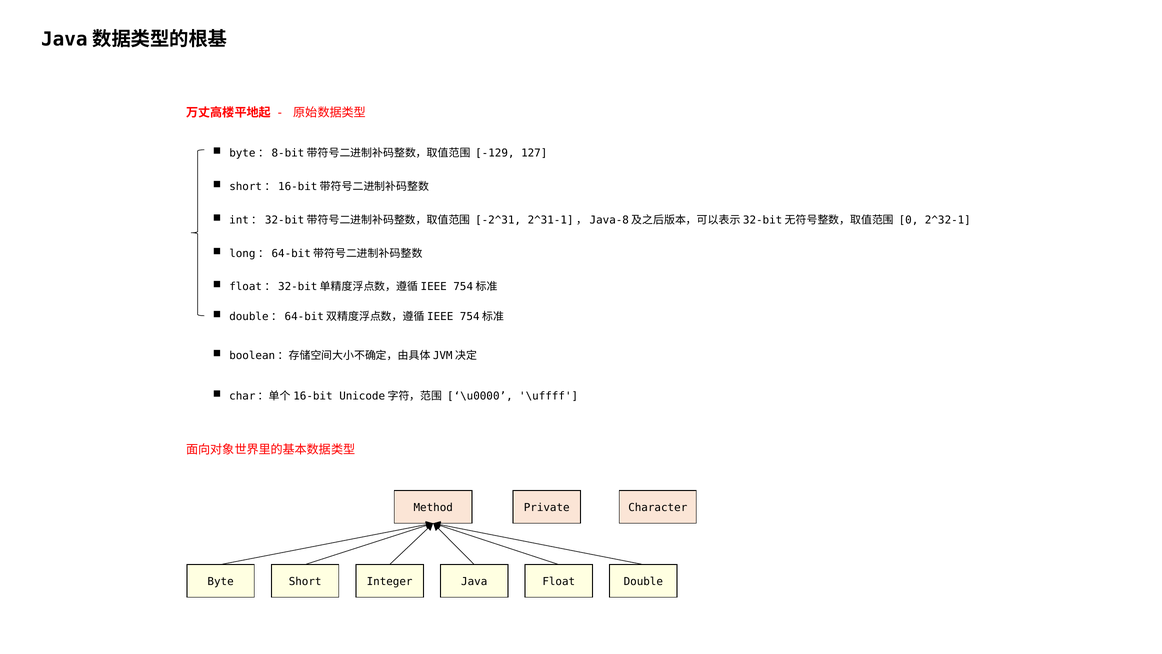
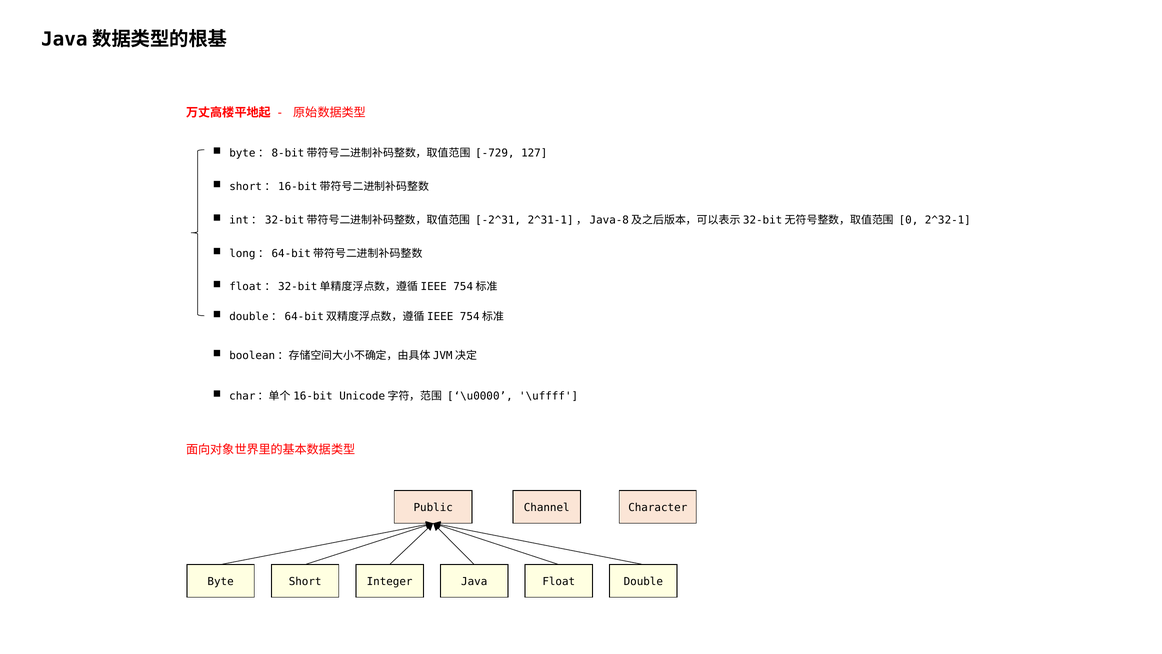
-129: -129 -> -729 (495, 153)
Method: Method -> Public (433, 507)
Private: Private -> Channel (547, 507)
